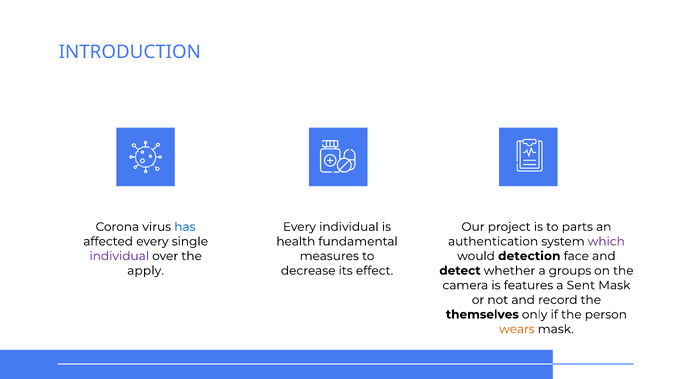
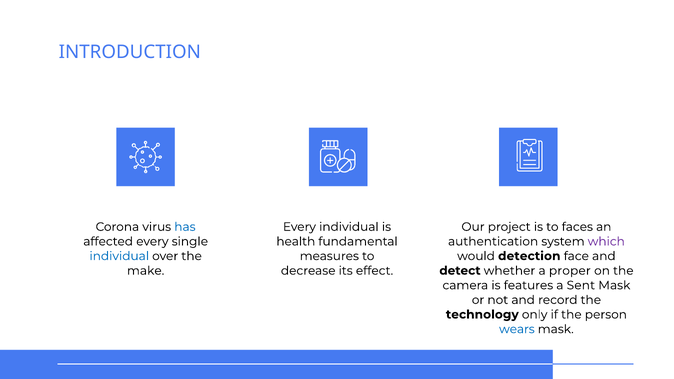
parts: parts -> faces (577, 227)
individual colour: purple -> blue (119, 256)
apply: apply -> make (146, 271)
groups: groups -> proper (570, 271)
themselves: themselves -> technology (482, 315)
wears colour: orange -> blue (517, 329)
